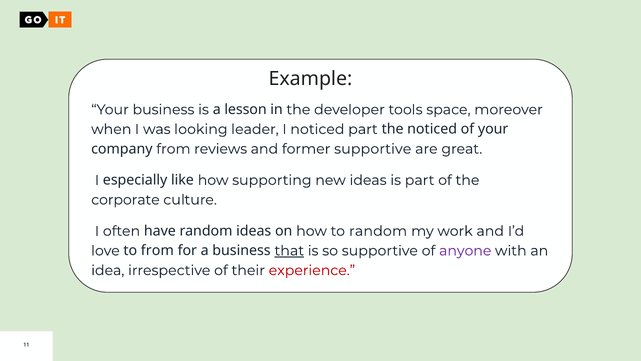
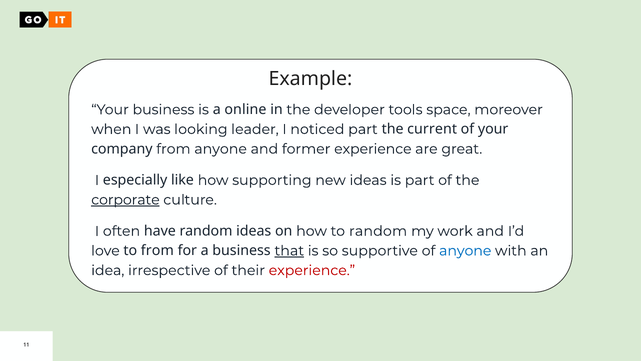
lesson: lesson -> online (245, 109)
the noticed: noticed -> current (432, 129)
from reviews: reviews -> anyone (221, 149)
former supportive: supportive -> experience (373, 149)
corporate underline: none -> present (125, 200)
anyone colour: purple -> blue (465, 250)
